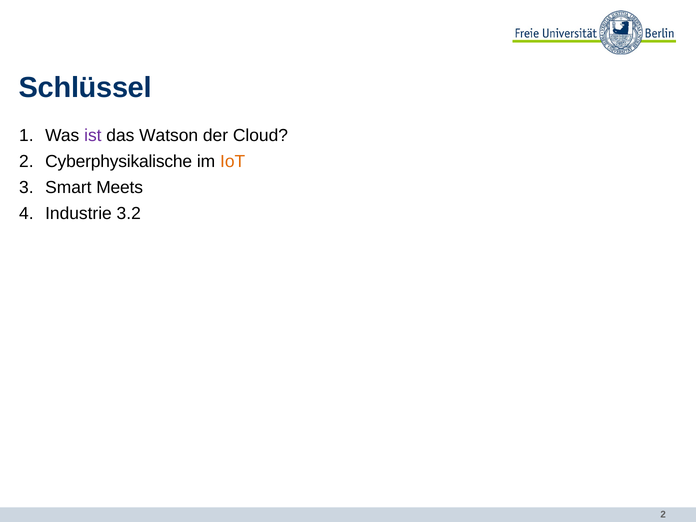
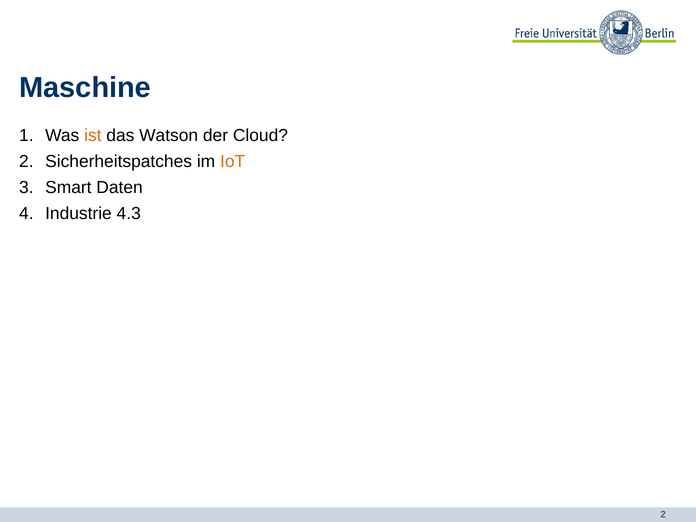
Schlüssel: Schlüssel -> Maschine (85, 88)
ist colour: purple -> orange (93, 135)
Cyberphysikalische: Cyberphysikalische -> Sicherheitspatches (119, 161)
Meets: Meets -> Daten (120, 188)
3.2: 3.2 -> 4.3 (129, 214)
